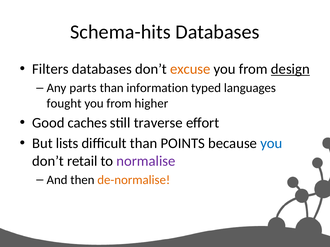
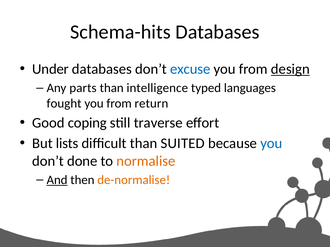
Filters: Filters -> Under (51, 69)
excuse colour: orange -> blue (190, 69)
information: information -> intelligence (157, 88)
higher: higher -> return (151, 104)
caches: caches -> coping (87, 123)
POINTS: POINTS -> SUITED (183, 144)
retail: retail -> done (82, 161)
normalise colour: purple -> orange (146, 161)
And underline: none -> present (57, 180)
